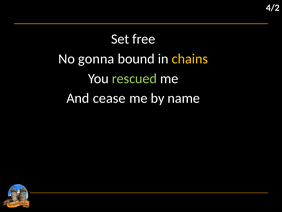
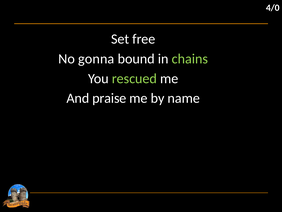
4/2: 4/2 -> 4/0 (273, 8)
chains colour: yellow -> light green (190, 59)
cease: cease -> praise (109, 98)
